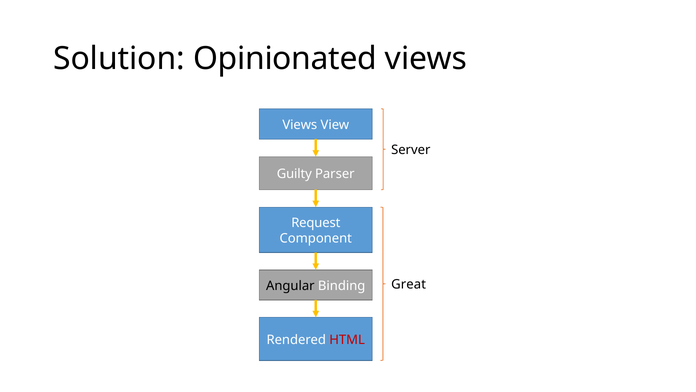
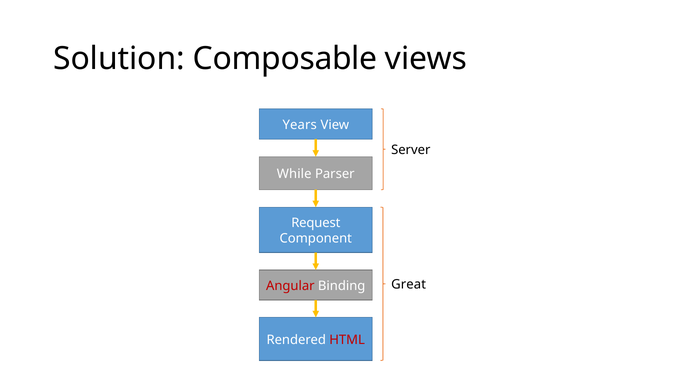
Opinionated: Opinionated -> Composable (285, 58)
Views: Views -> Years (300, 125)
Guilty: Guilty -> While (294, 174)
Angular colour: black -> red (290, 285)
